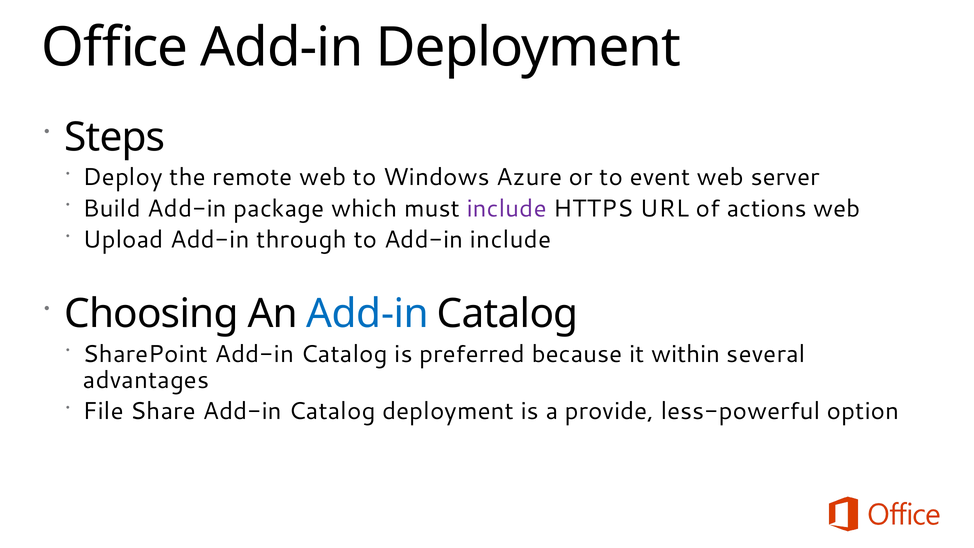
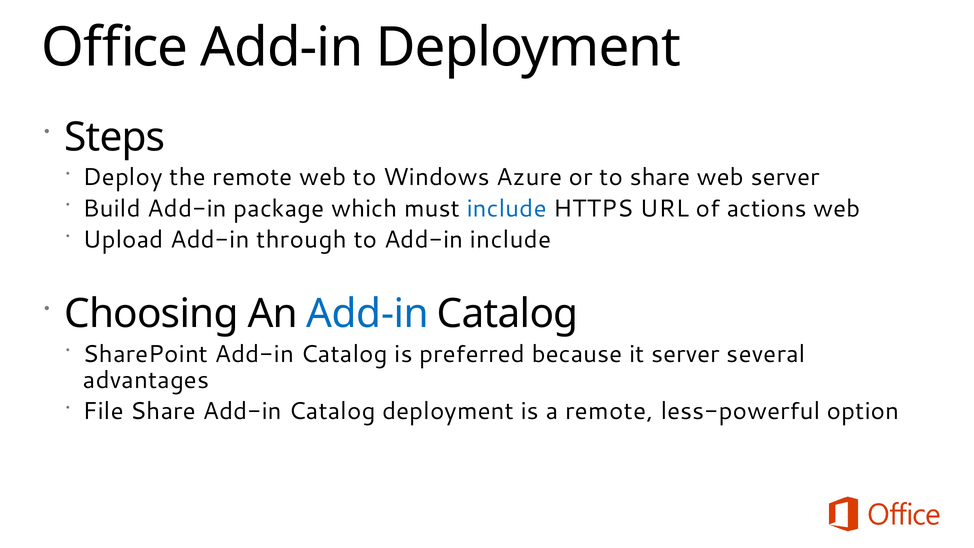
to event: event -> share (660, 177)
include colour: purple -> blue (507, 209)
it within: within -> server (686, 354)
a provide: provide -> remote (609, 411)
